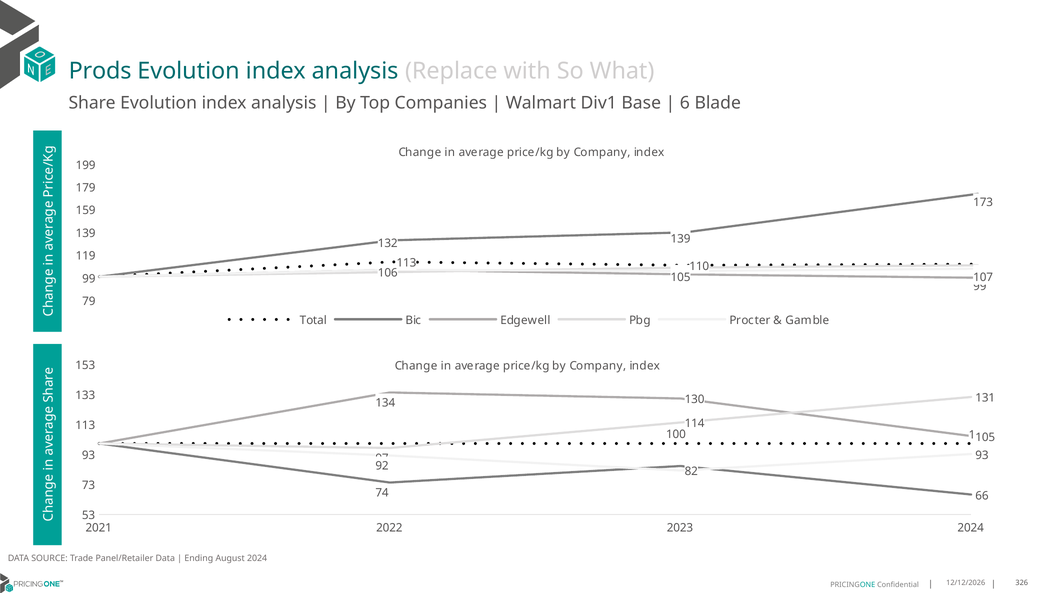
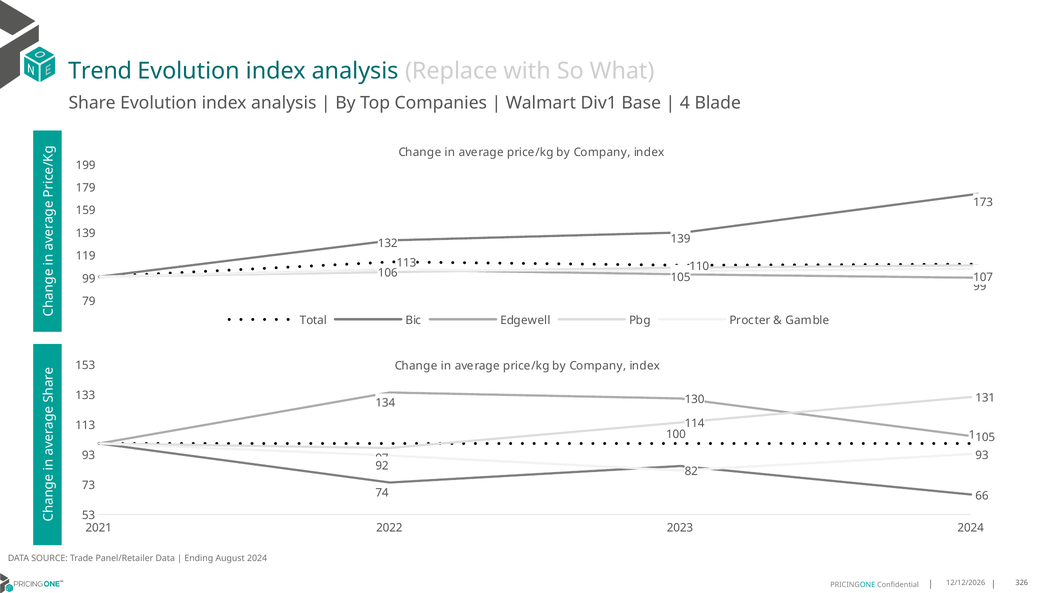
Prods: Prods -> Trend (100, 71)
6: 6 -> 4 (685, 103)
